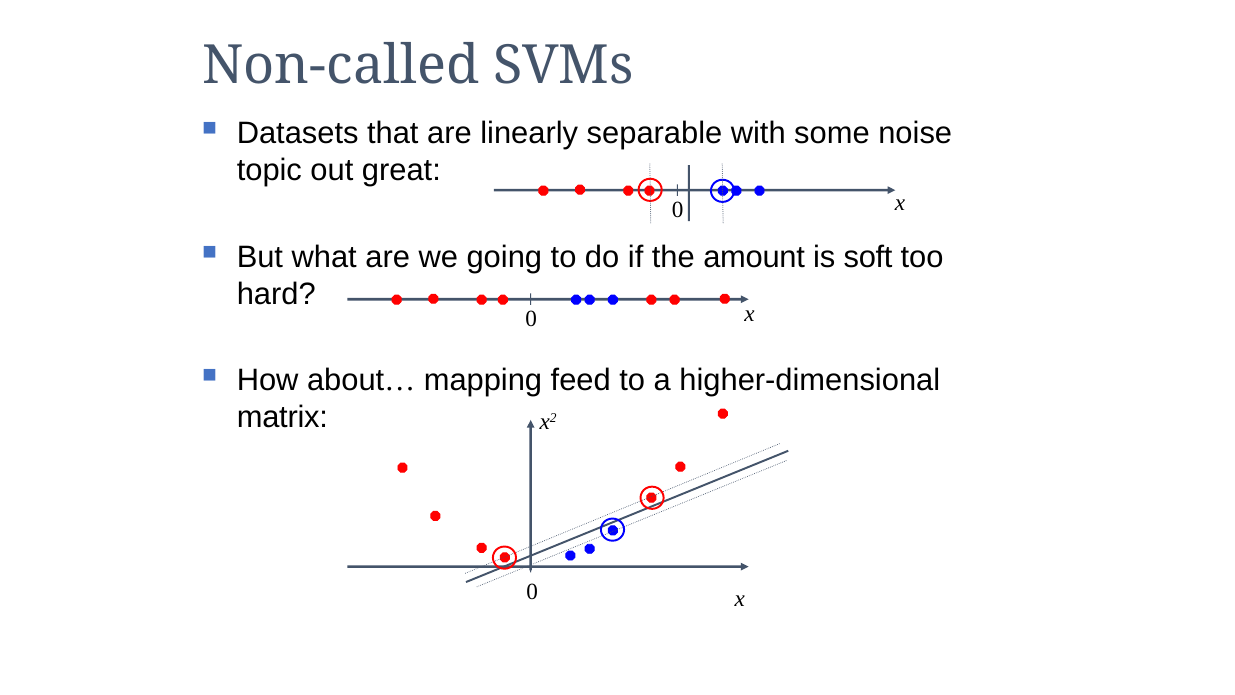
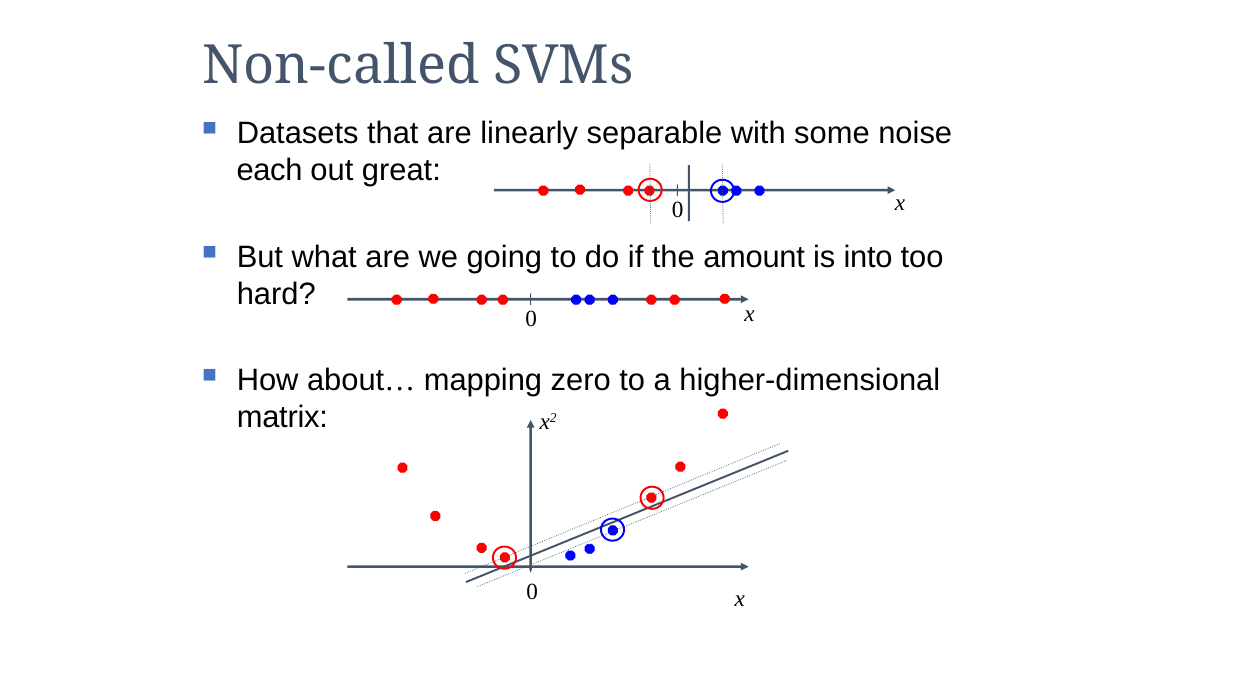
topic: topic -> each (270, 170)
soft: soft -> into (868, 257)
feed: feed -> zero (581, 380)
